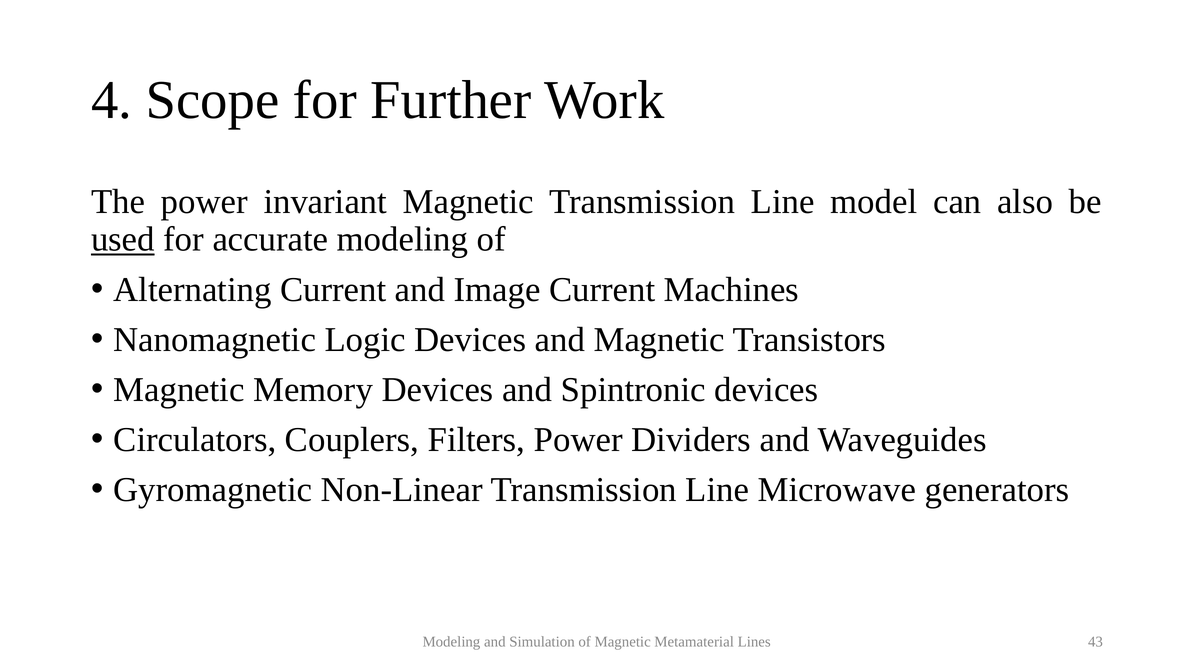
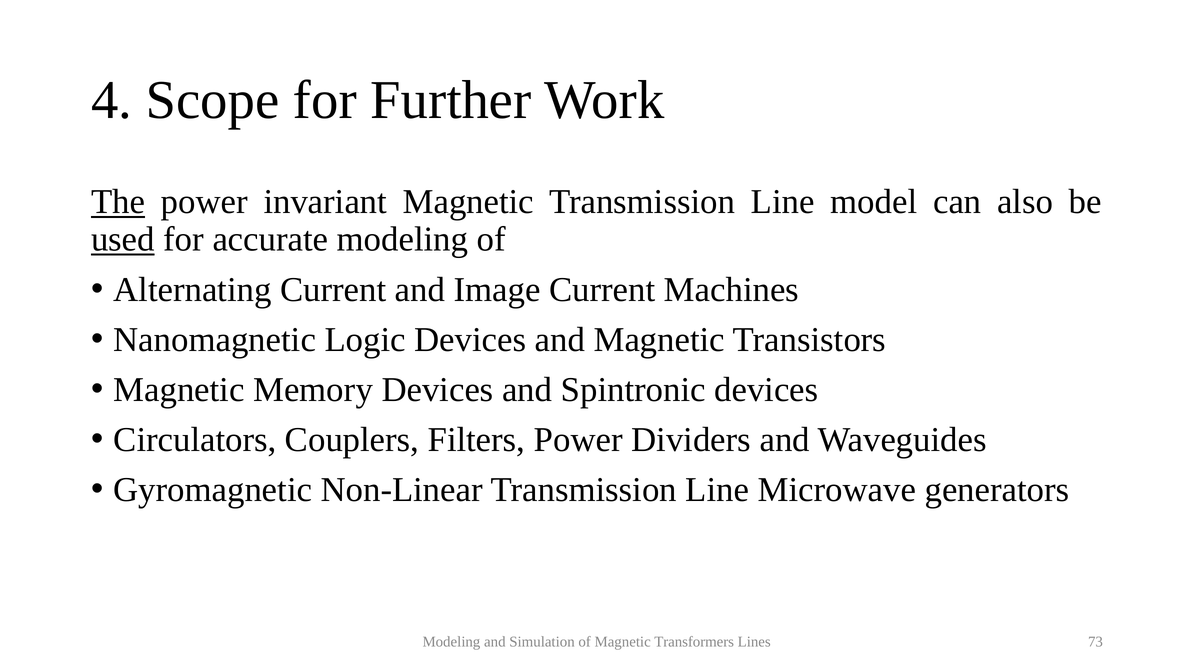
The underline: none -> present (118, 202)
Metamaterial: Metamaterial -> Transformers (694, 641)
43: 43 -> 73 (1095, 641)
